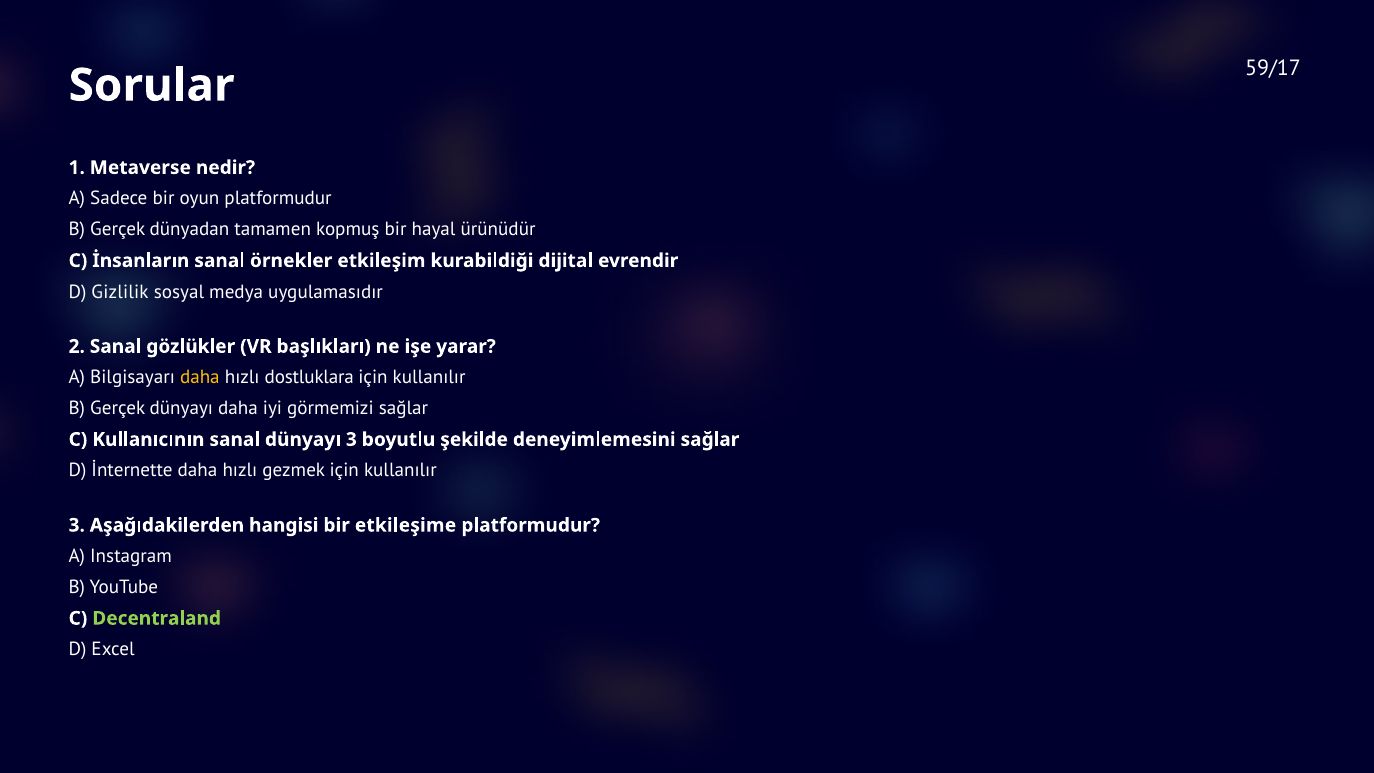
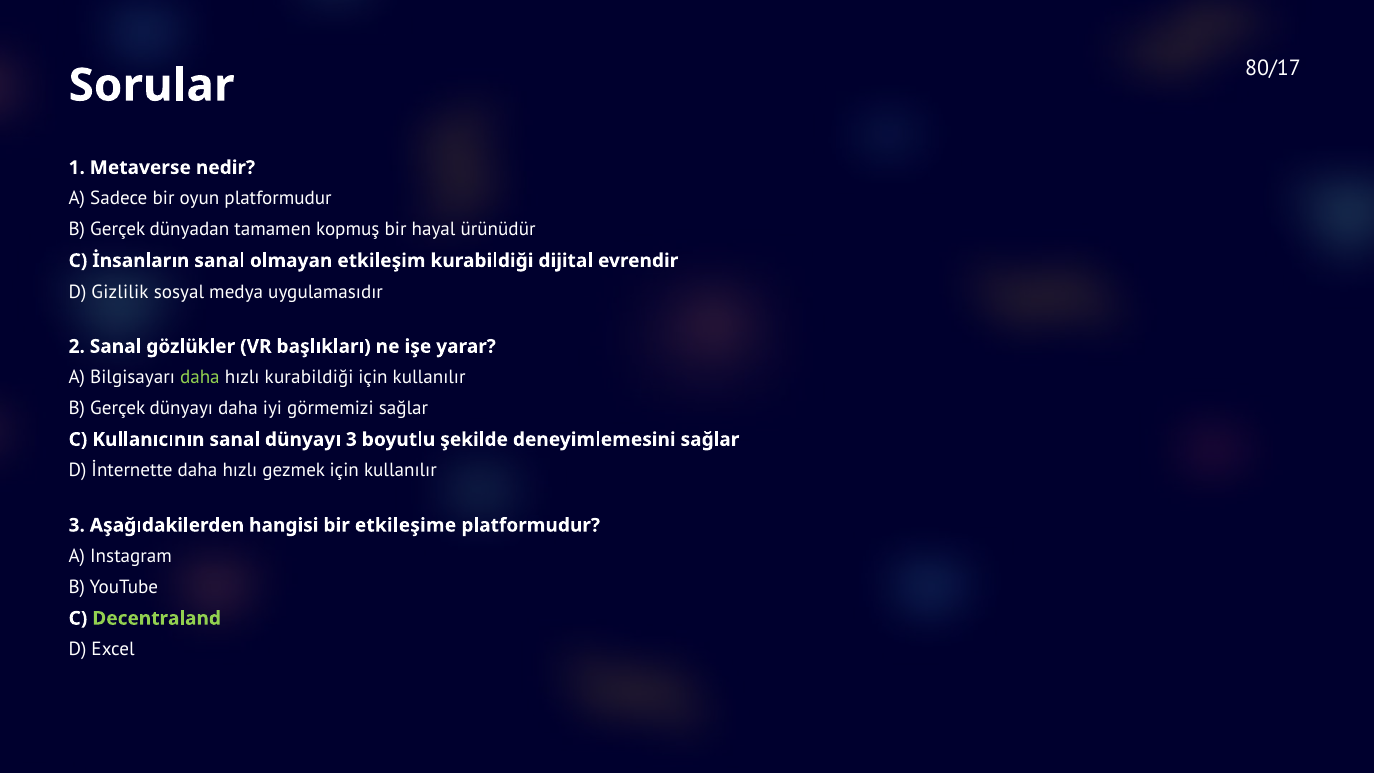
59/17: 59/17 -> 80/17 (1273, 68)
örnekler: örnekler -> olmayan (291, 261)
daha colour: yellow -> light green (200, 377)
hızlı dostluklara: dostluklara -> kurabildiği (309, 377)
